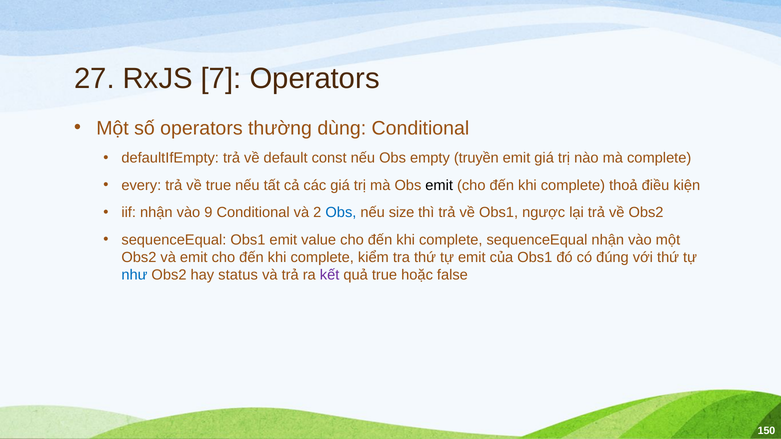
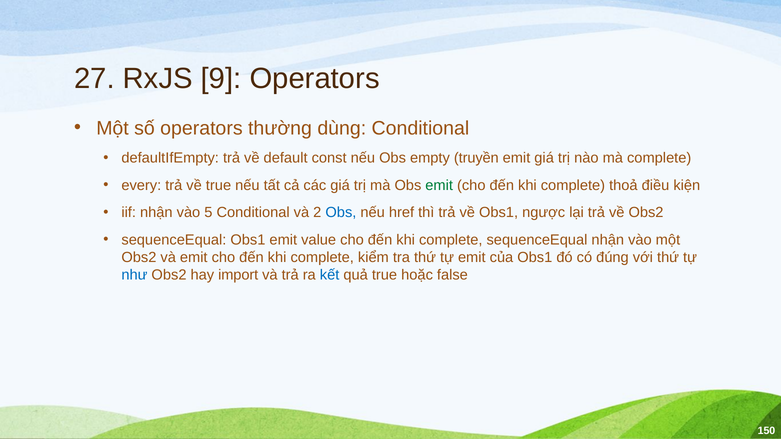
7: 7 -> 9 (221, 79)
emit colour: black -> green (439, 185)
9: 9 -> 5 (208, 213)
size: size -> href (401, 213)
status: status -> import (238, 275)
kết colour: purple -> blue (330, 275)
